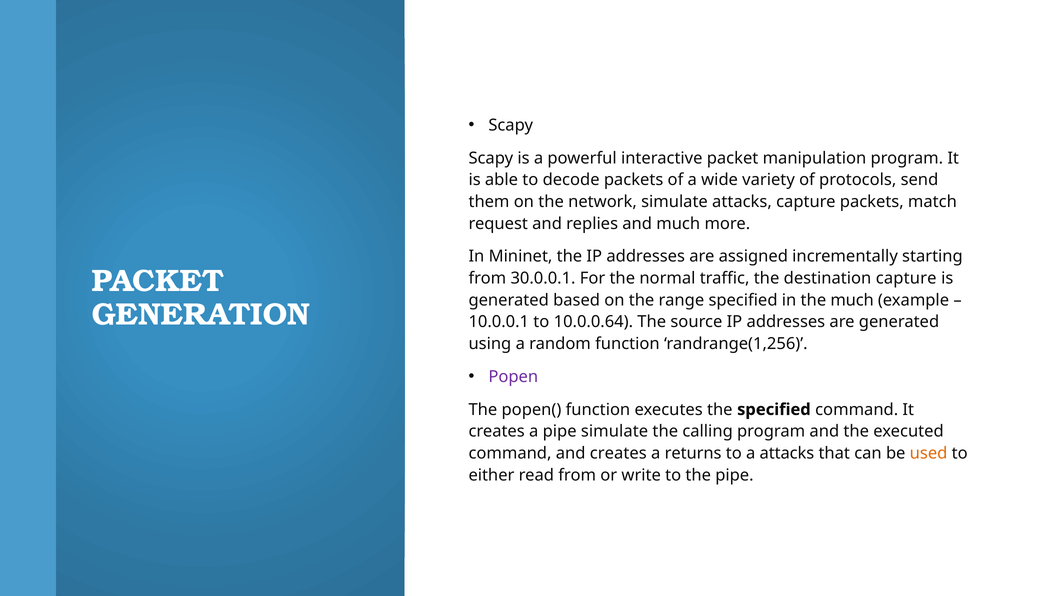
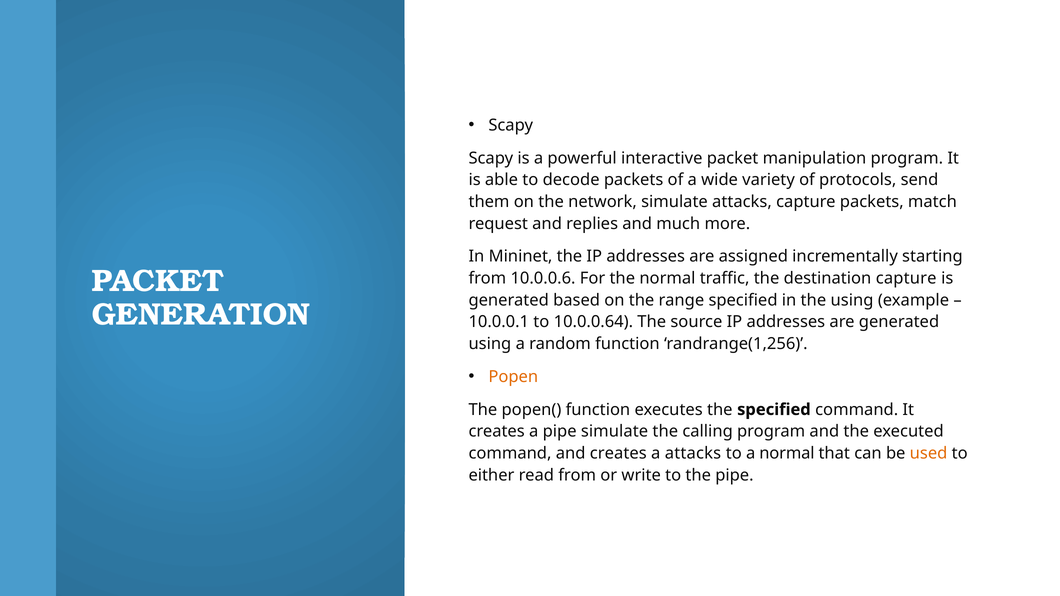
30.0.0.1: 30.0.0.1 -> 10.0.0.6 (543, 278)
the much: much -> using (852, 300)
Popen colour: purple -> orange (513, 377)
a returns: returns -> attacks (693, 453)
a attacks: attacks -> normal (787, 453)
